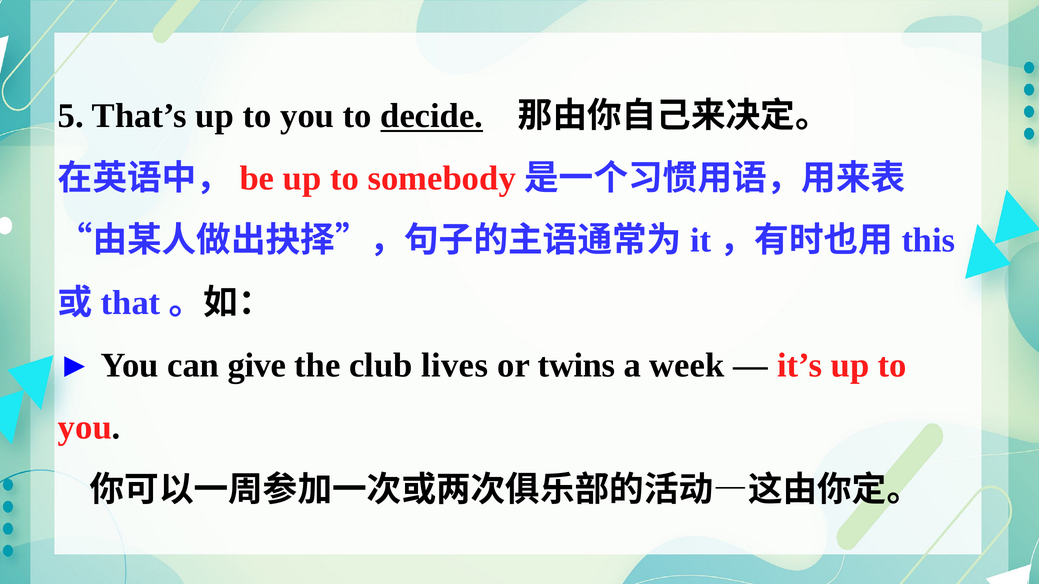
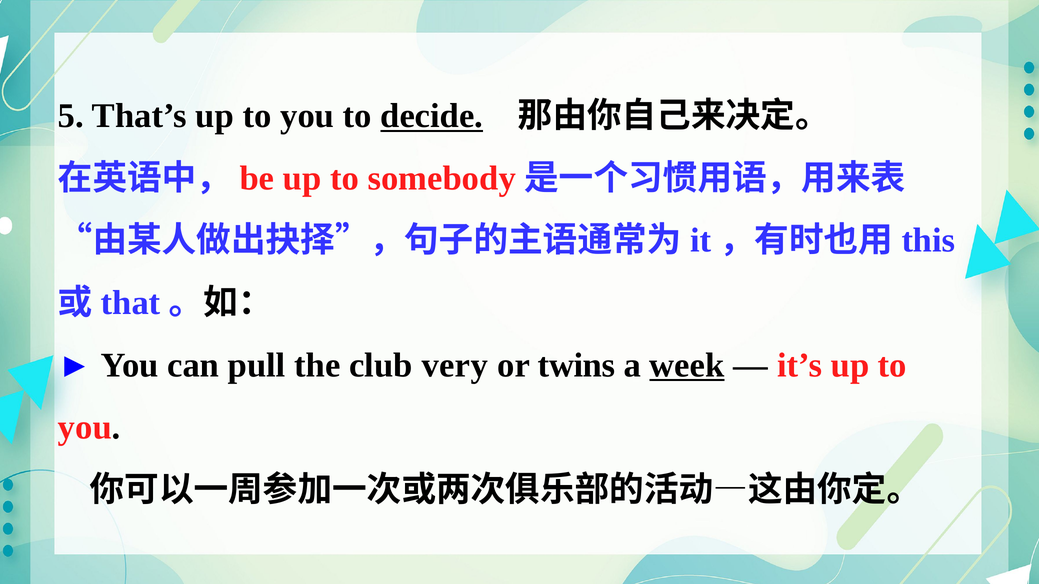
give: give -> pull (257, 365)
lives: lives -> very (455, 365)
week underline: none -> present (687, 365)
